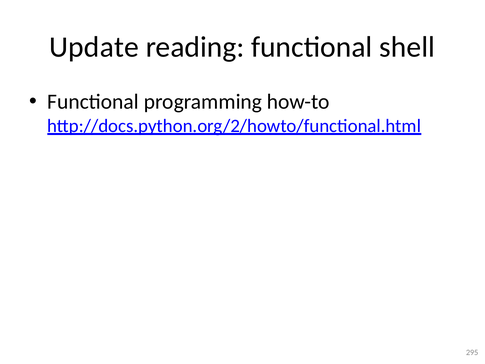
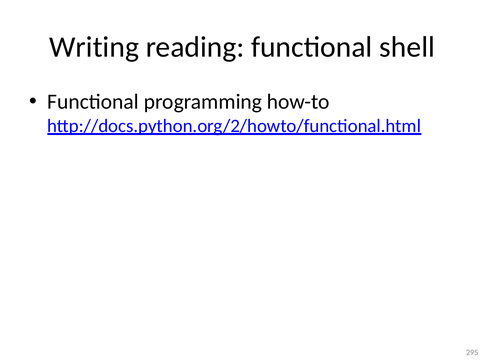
Update: Update -> Writing (94, 47)
